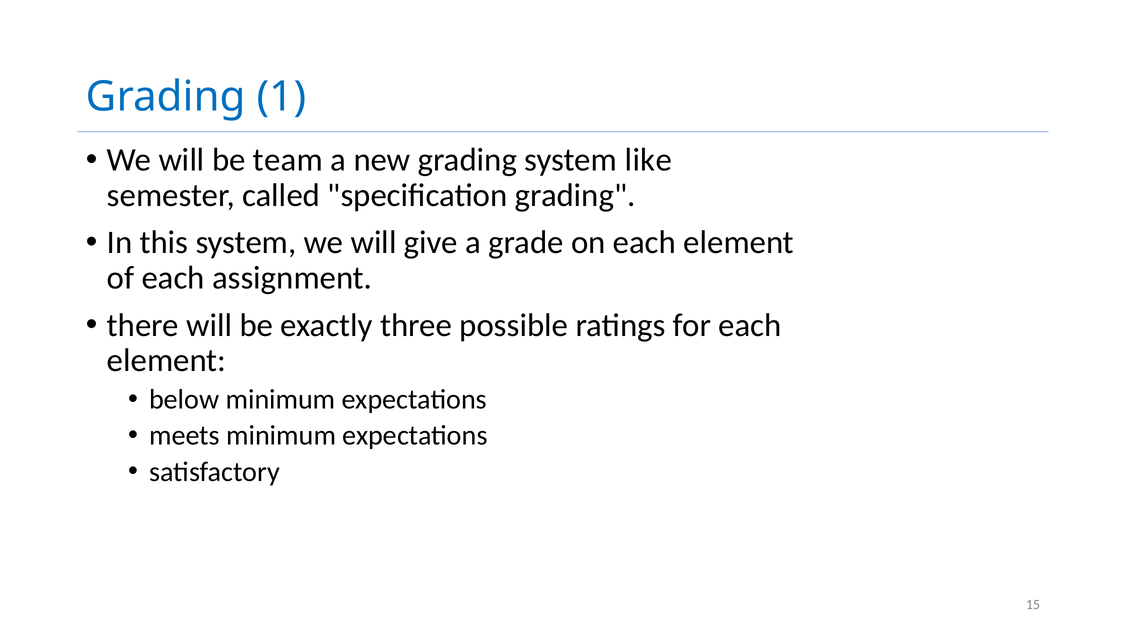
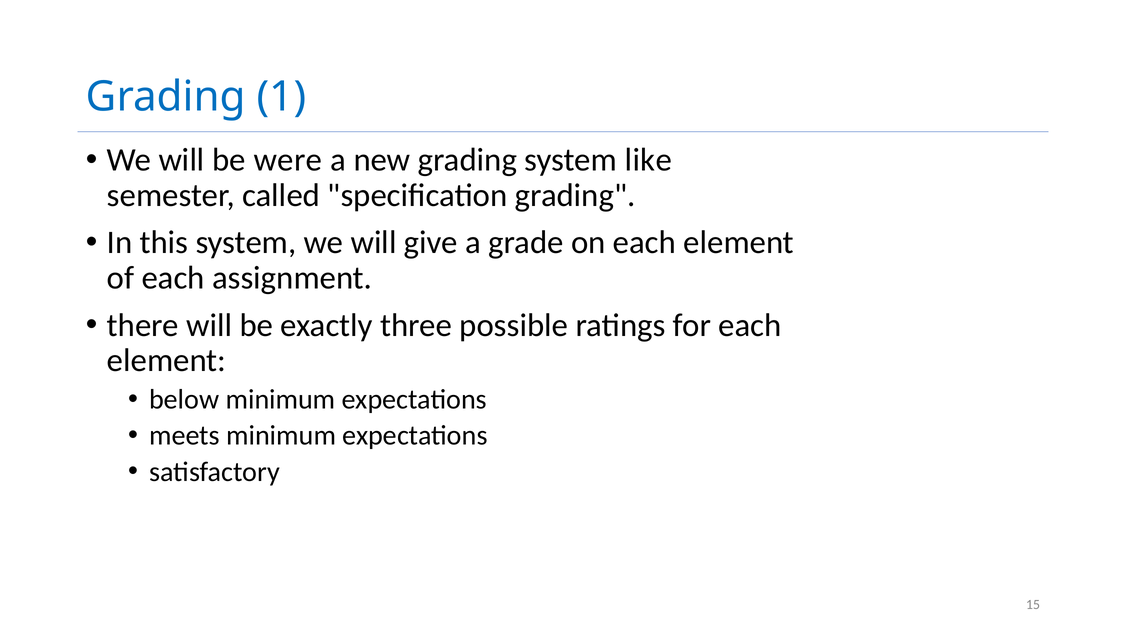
team: team -> were (288, 160)
